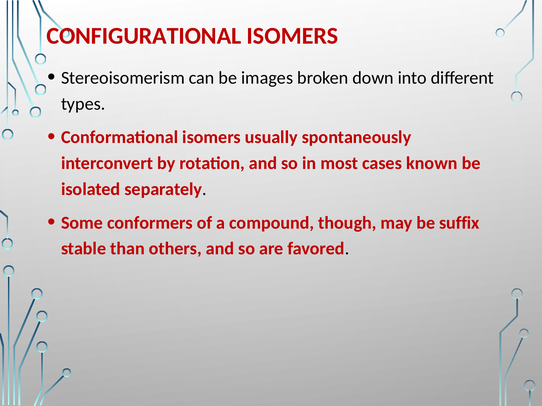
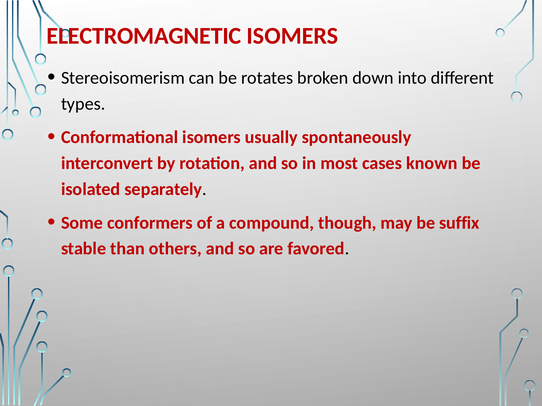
CONFIGURATIONAL: CONFIGURATIONAL -> ELECTROMAGNETIC (144, 36)
images: images -> rotates (267, 78)
